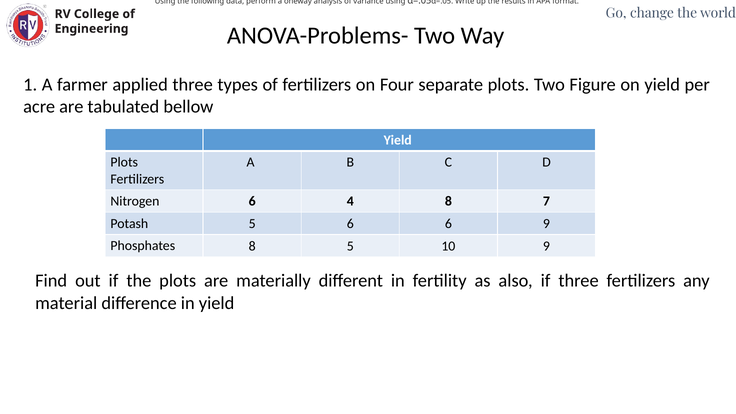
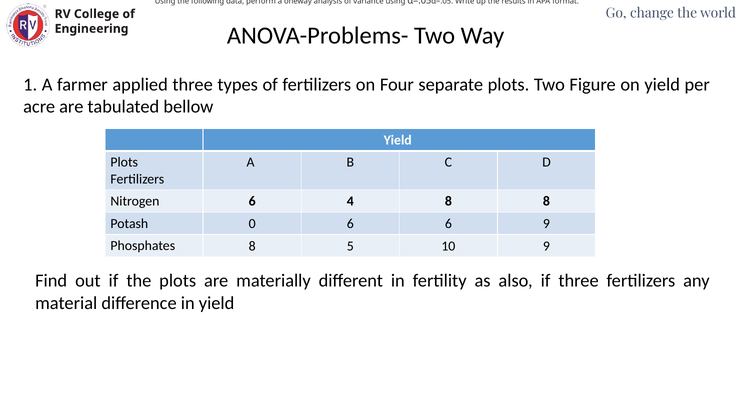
8 7: 7 -> 8 (546, 201)
Potash 5: 5 -> 0 (252, 224)
